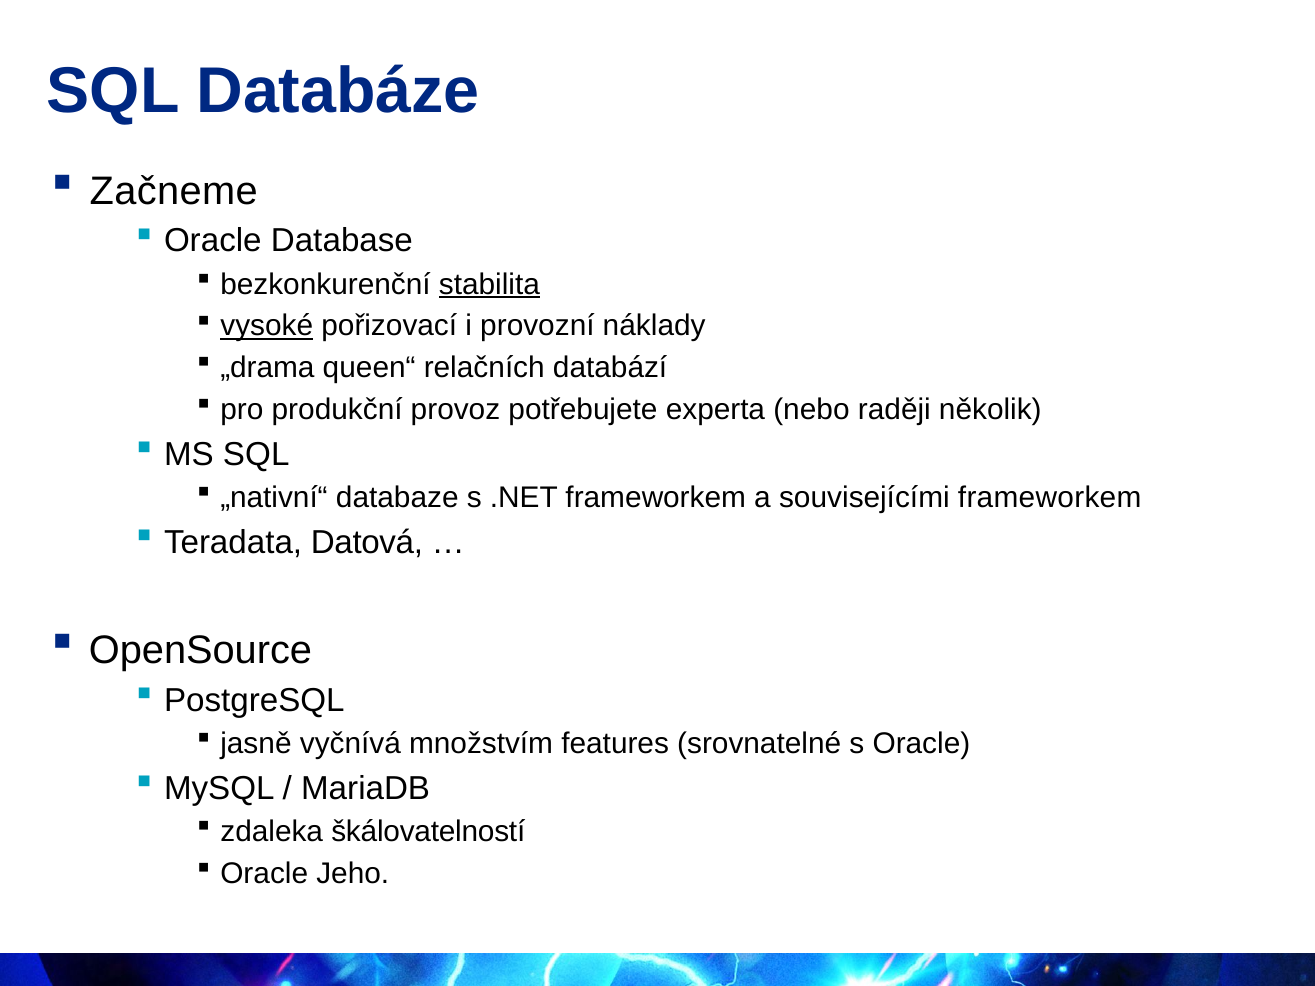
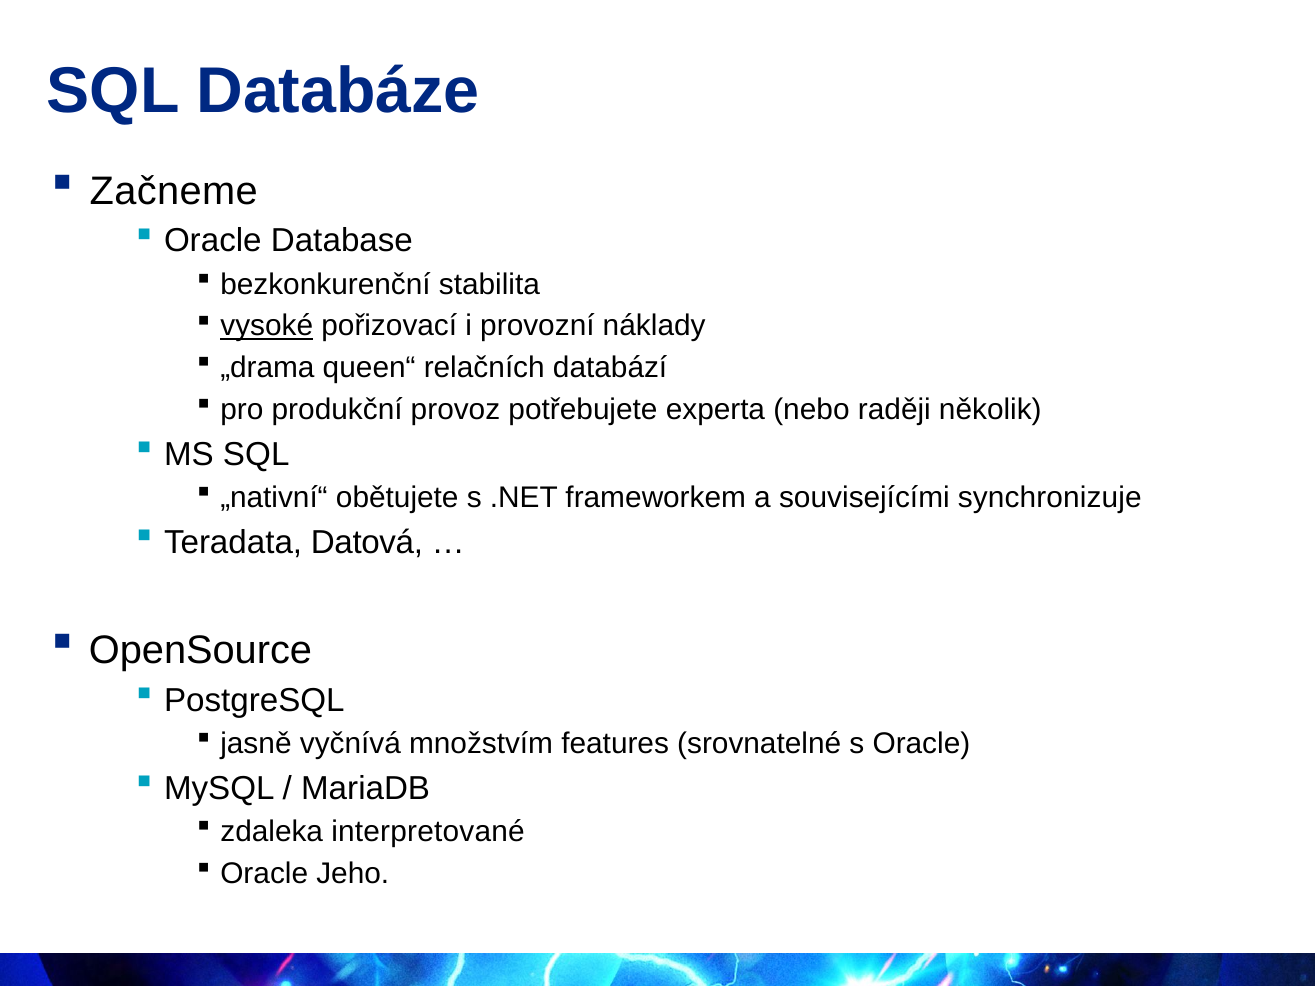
stabilita underline: present -> none (489, 284)
databaze: databaze -> obětujete (397, 498)
souvisejícími frameworkem: frameworkem -> synchronizuje (1050, 498)
škálovatelností: škálovatelností -> interpretované (428, 832)
